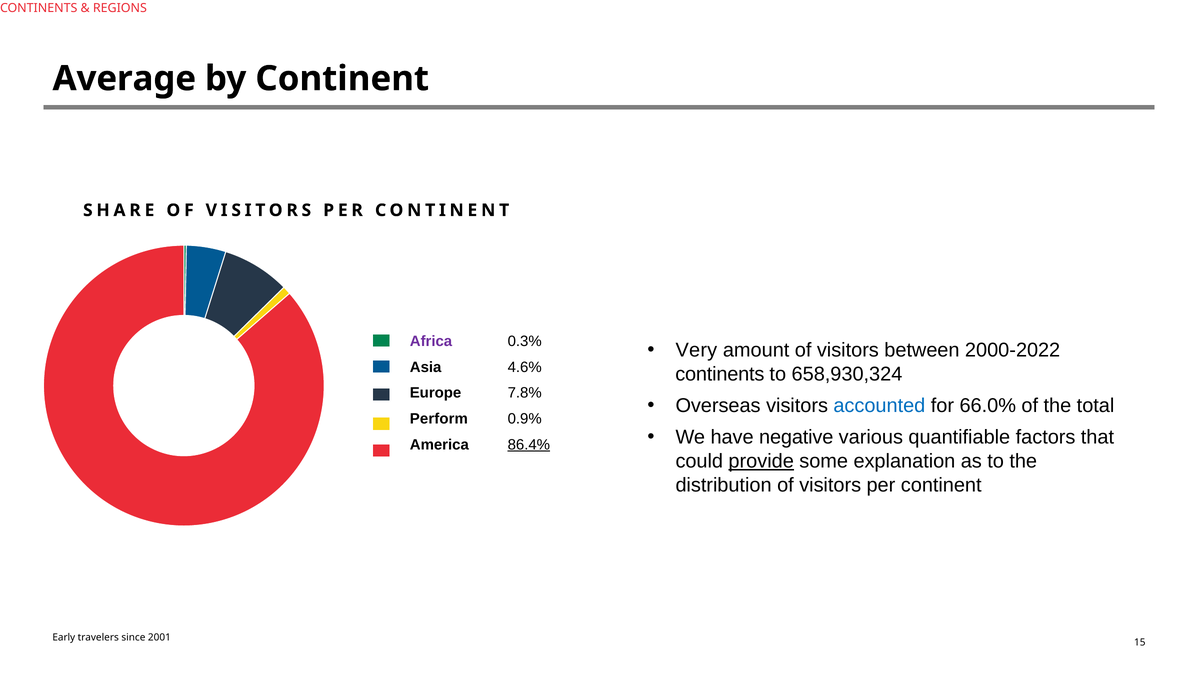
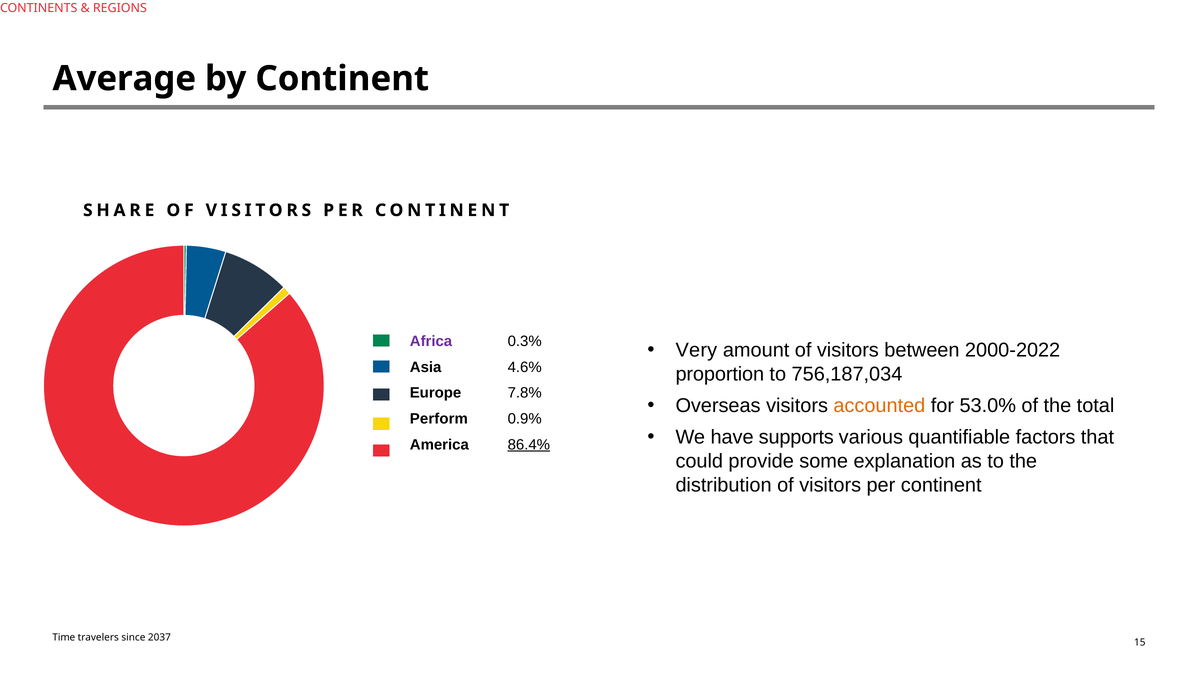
continents: continents -> proportion (720, 374)
658,930,324: 658,930,324 -> 756,187,034 (847, 374)
accounted colour: blue -> orange (879, 406)
66.0%: 66.0% -> 53.0% (988, 406)
negative: negative -> supports (796, 437)
provide underline: present -> none (761, 461)
Early: Early -> Time (64, 637)
2001: 2001 -> 2037 (159, 637)
